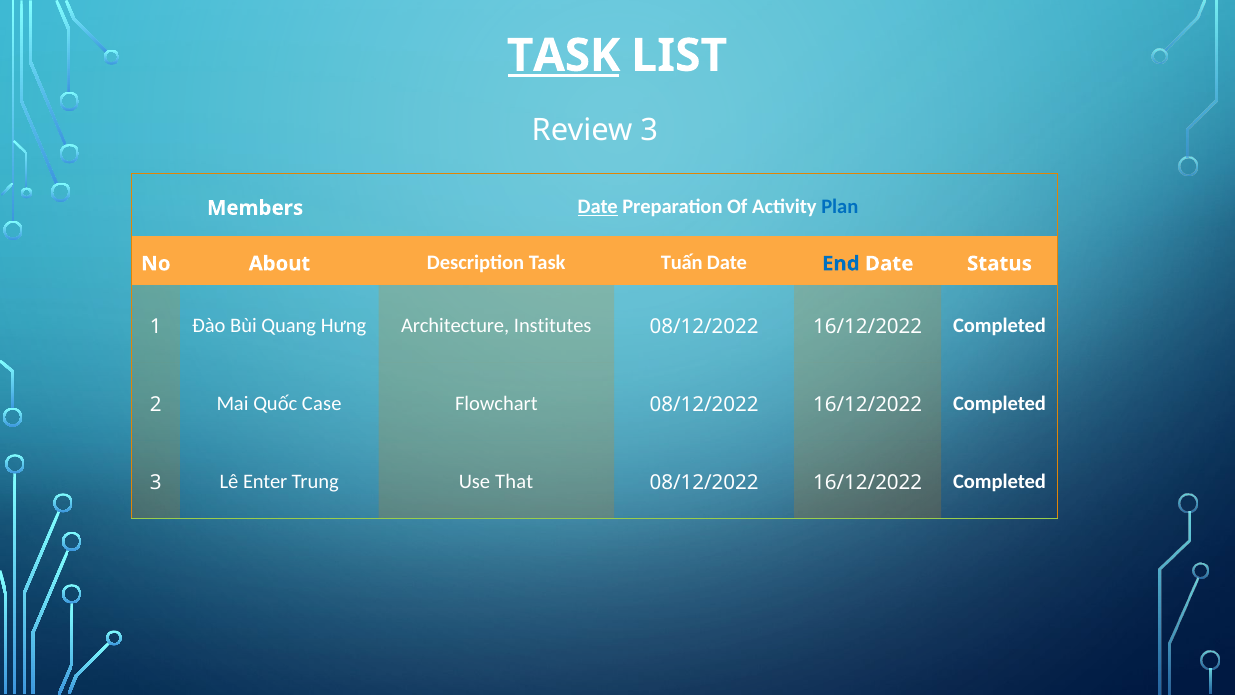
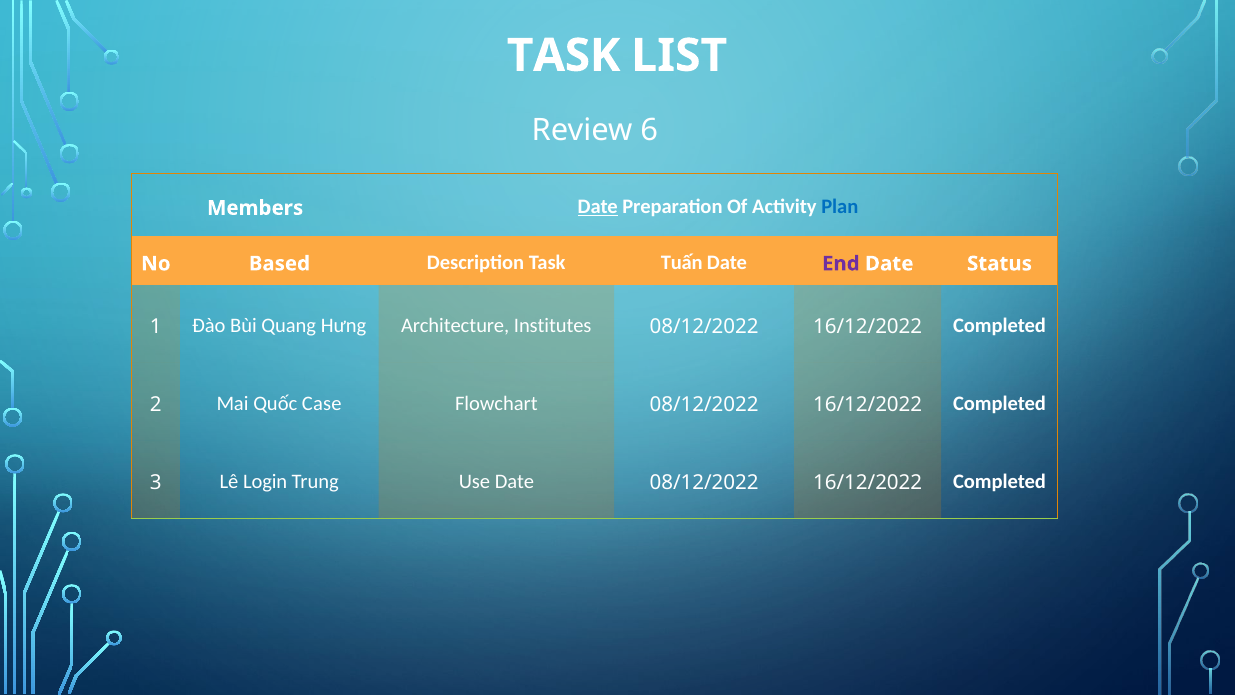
TASK underline: present -> none (564, 56)
Review 3: 3 -> 6 (649, 130)
About: About -> Based (279, 264)
End colour: blue -> purple (841, 264)
Enter: Enter -> Login (265, 481)
Use That: That -> Date (514, 481)
